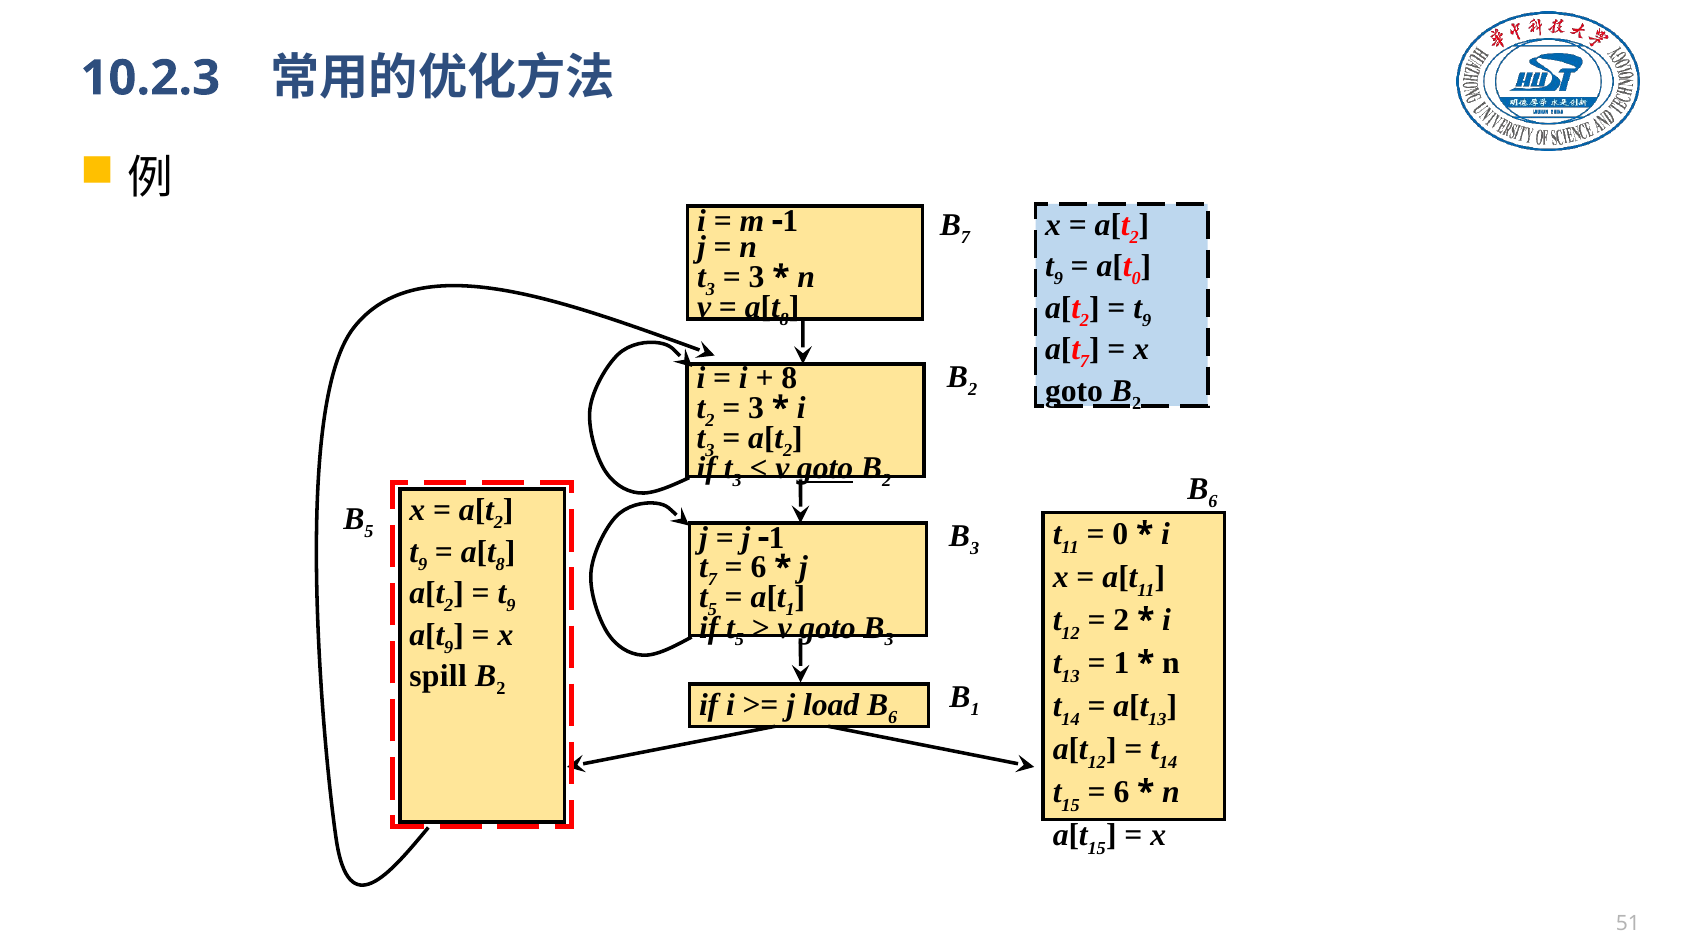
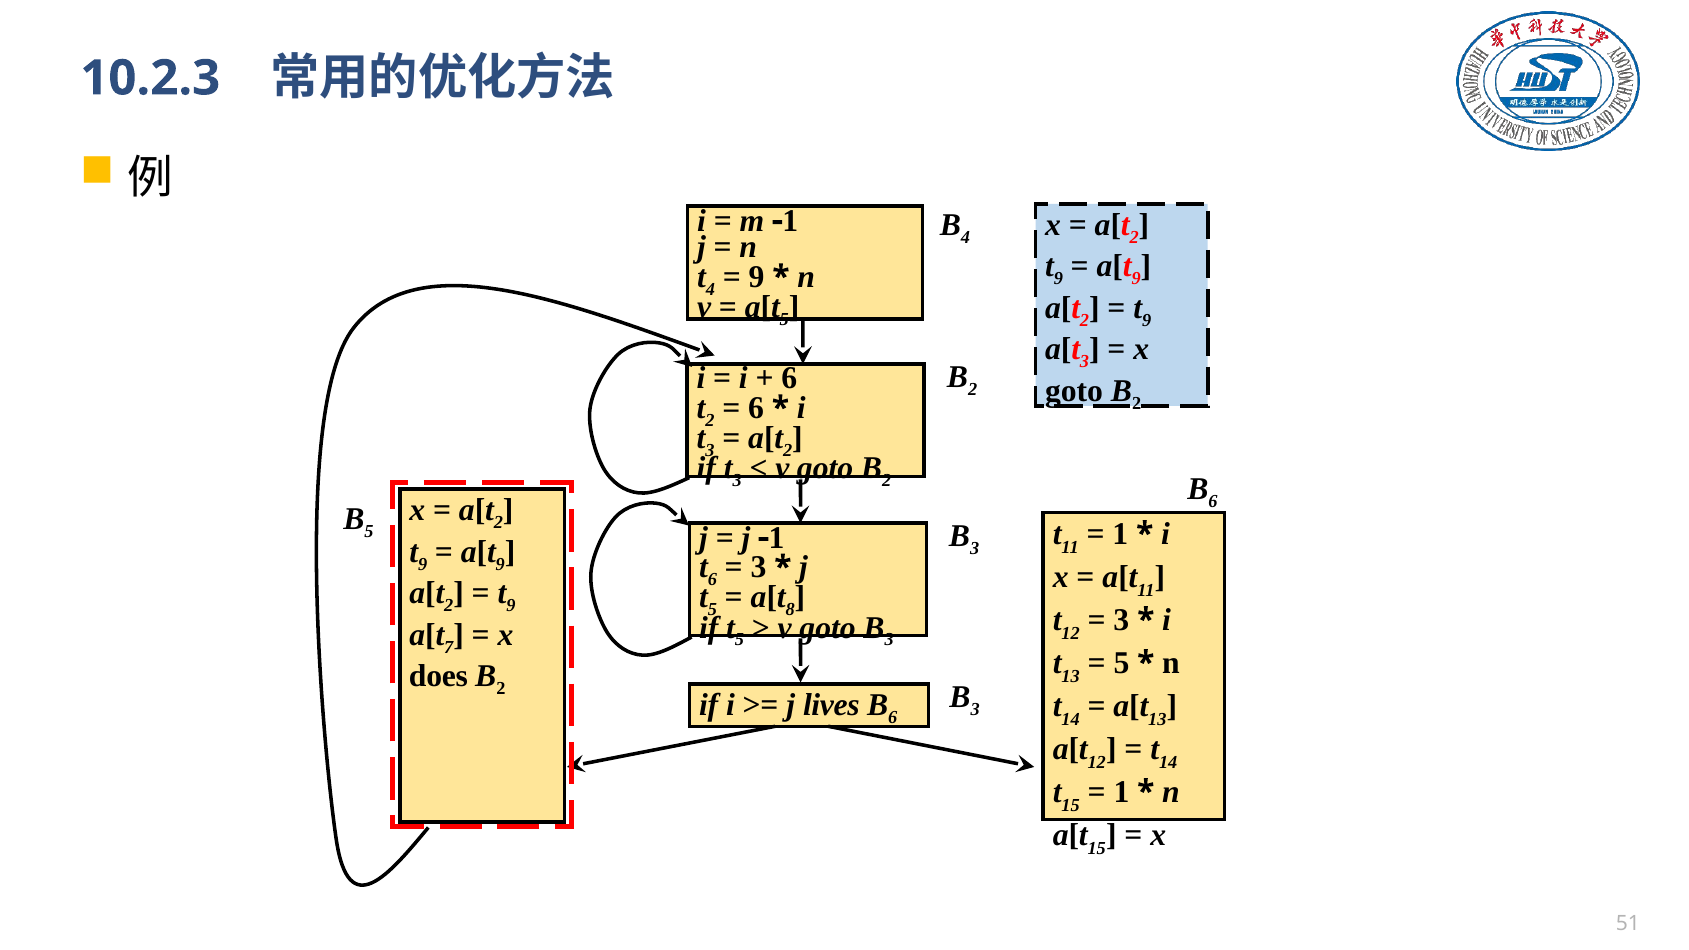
7: 7 -> 4 (966, 237)
0: 0 -> 9 (1136, 279)
3: 3 -> 4 (710, 289)
3: 3 -> 9 (757, 277)
8: 8 -> 5 (784, 319)
7: 7 -> 3 (1085, 362)
8: 8 -> 6 (789, 379)
3: 3 -> 6 (756, 408)
goto underline: present -> none (825, 468)
0: 0 -> 1 (1120, 534)
8: 8 -> 9 (500, 564)
7: 7 -> 6 (712, 580)
6: 6 -> 3 (759, 567)
1: 1 -> 8 (790, 610)
2: 2 -> 3 (1121, 620)
9: 9 -> 7 (449, 647)
1: 1 -> 5 (1121, 663)
spill: spill -> does (438, 676)
1: 1 -> 3 (975, 709)
load: load -> lives (831, 705)
6: 6 -> 1 (1121, 792)
